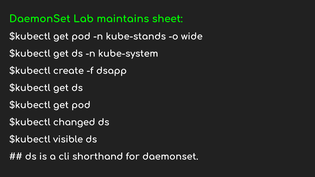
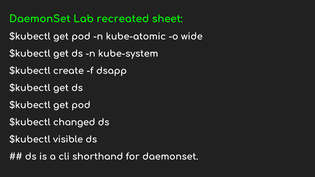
maintains: maintains -> recreated (123, 19)
kube-stands: kube-stands -> kube-atomic (136, 37)
